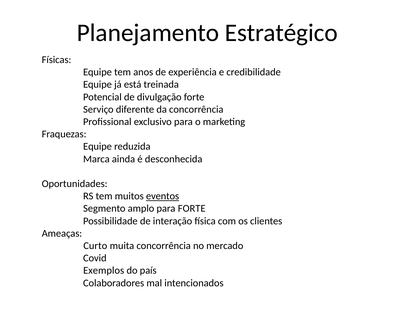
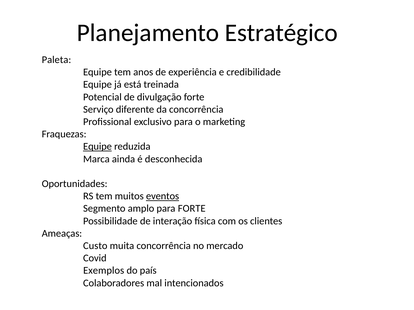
Físicas: Físicas -> Paleta (56, 60)
Equipe underline: none -> present (98, 147)
Curto: Curto -> Custo (95, 246)
